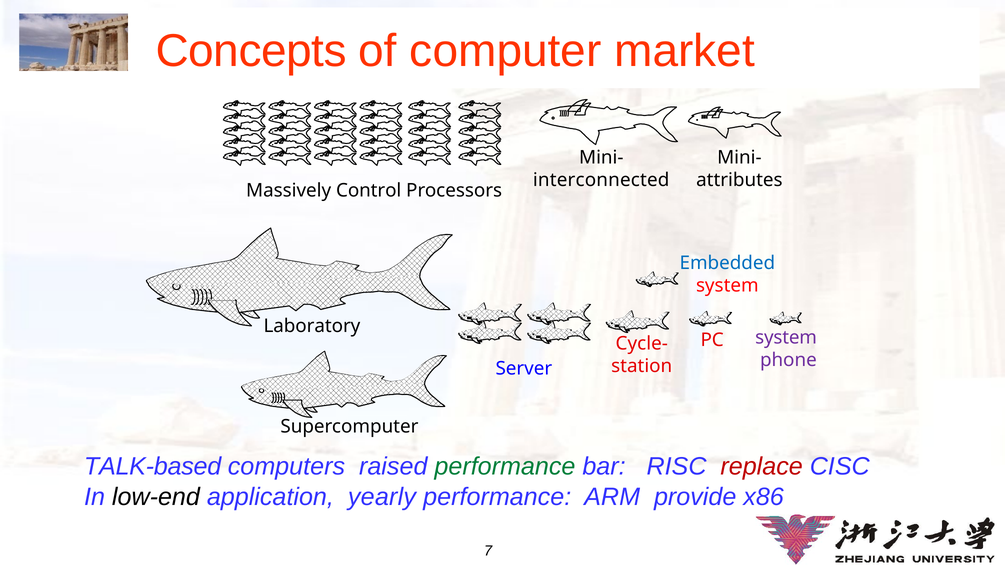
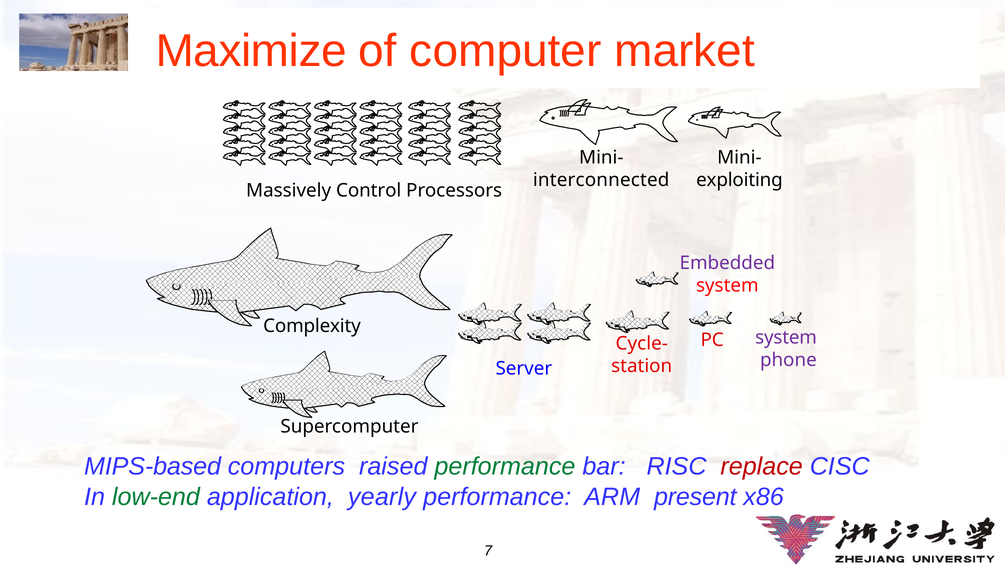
Concepts: Concepts -> Maximize (251, 51)
attributes: attributes -> exploiting (739, 180)
Embedded colour: blue -> purple (727, 263)
Laboratory: Laboratory -> Complexity (312, 326)
TALK-based: TALK-based -> MIPS-based (153, 467)
low-end colour: black -> green (156, 497)
provide: provide -> present (695, 497)
